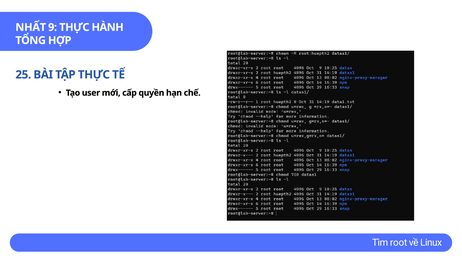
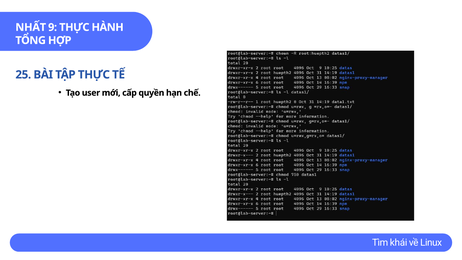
root: root -> khái (399, 243)
